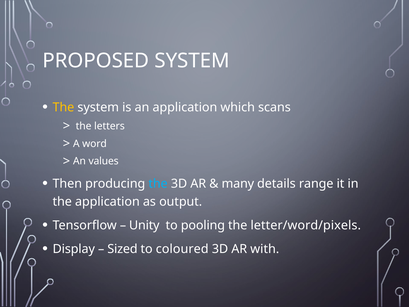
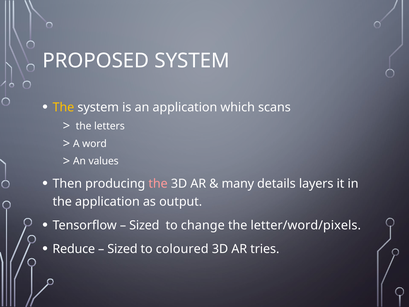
the colour: light blue -> pink (158, 184)
range: range -> layers (316, 184)
Unity: Unity -> Sized (144, 225)
pooling: pooling -> change (203, 225)
Display: Display -> Reduce (74, 249)
with: with -> tries (265, 249)
